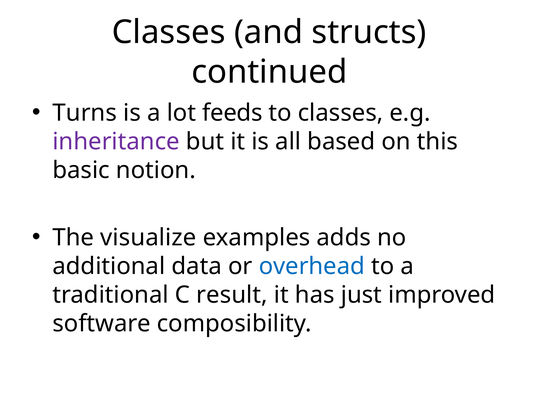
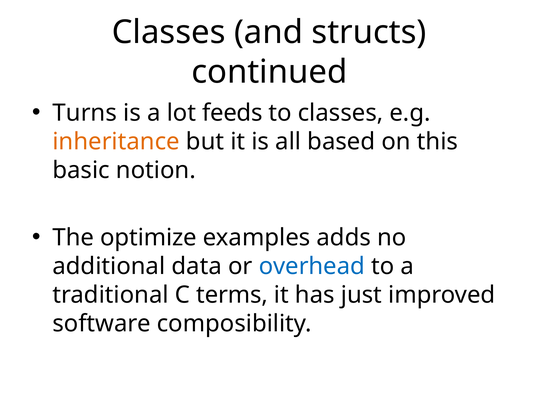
inheritance colour: purple -> orange (116, 142)
visualize: visualize -> optimize (149, 238)
result: result -> terms (232, 295)
